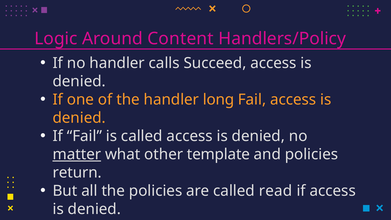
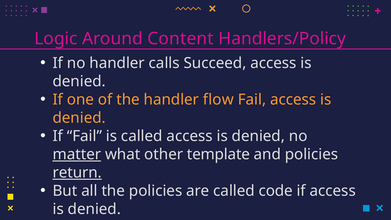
long: long -> flow (218, 100)
return underline: none -> present (77, 173)
read: read -> code (276, 191)
